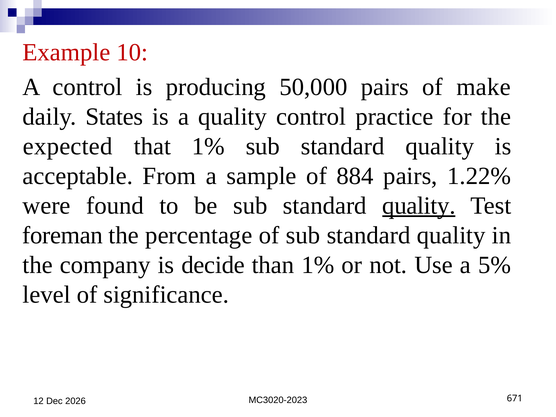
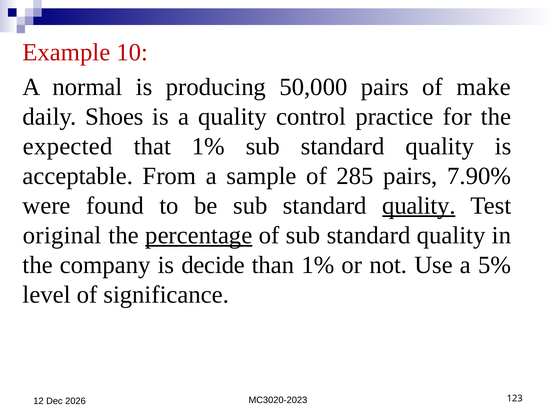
A control: control -> normal (87, 87)
States: States -> Shoes (114, 117)
884: 884 -> 285 (355, 176)
1.22%: 1.22% -> 7.90% (479, 176)
foreman: foreman -> original (62, 235)
percentage underline: none -> present (199, 235)
671: 671 -> 123 (515, 399)
